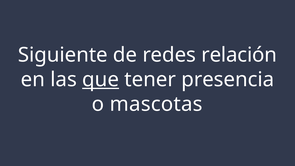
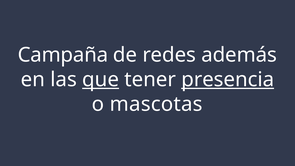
Siguiente: Siguiente -> Campaña (63, 55)
relación: relación -> además (239, 55)
presencia underline: none -> present (228, 79)
